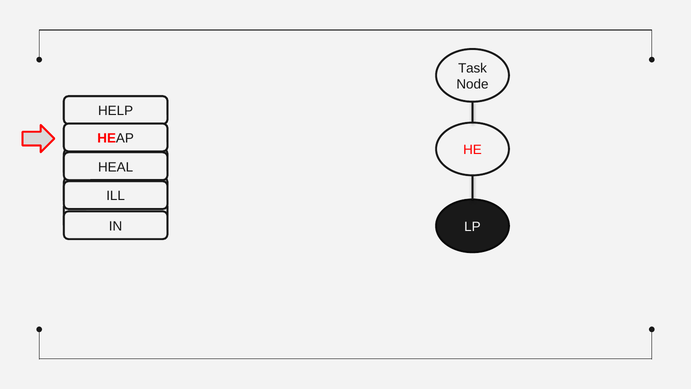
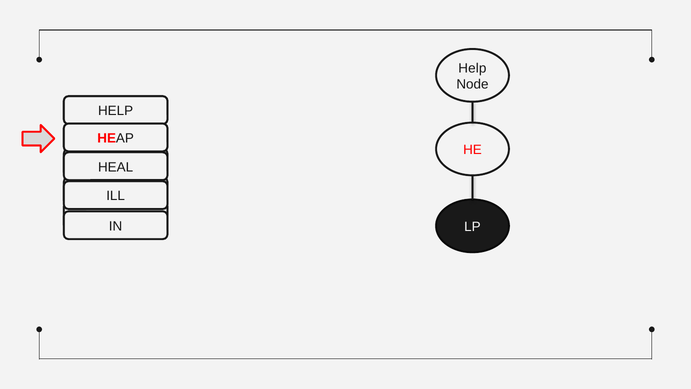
Task: Task -> Help (472, 68)
